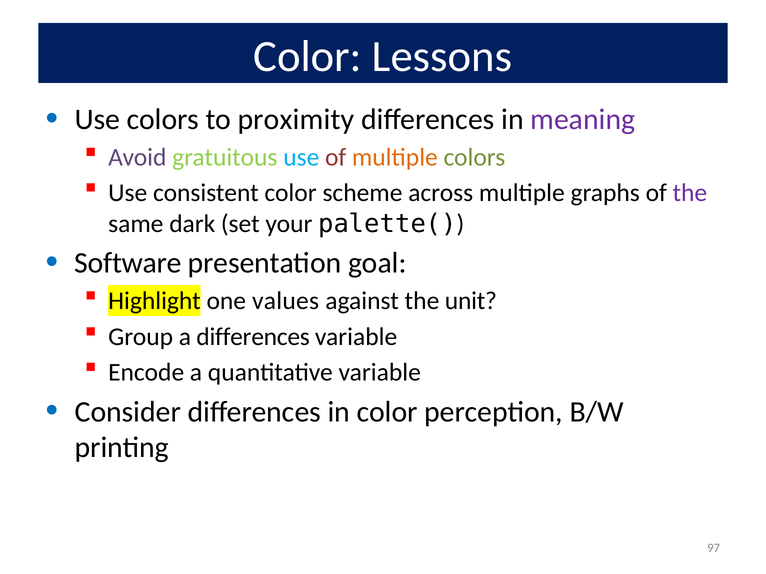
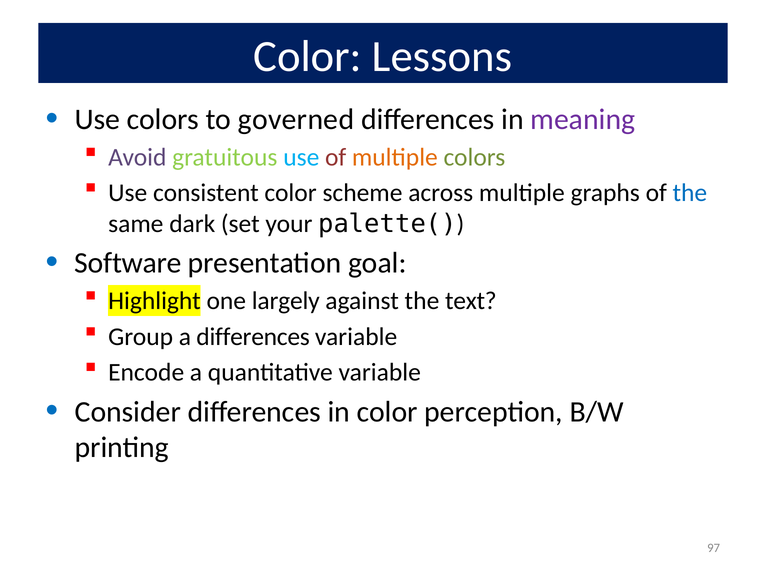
proximity: proximity -> governed (296, 119)
the colour: purple -> blue (690, 193)
values: values -> largely (286, 301)
unit: unit -> text (471, 301)
